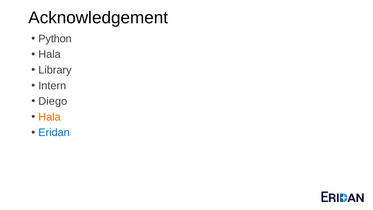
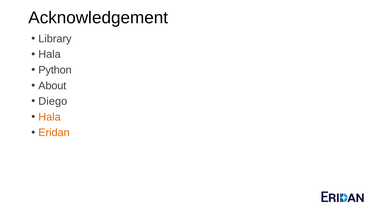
Python: Python -> Library (55, 39)
Library: Library -> Python (55, 70)
Intern: Intern -> About (52, 86)
Eridan colour: blue -> orange (54, 133)
